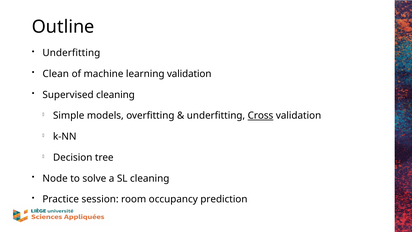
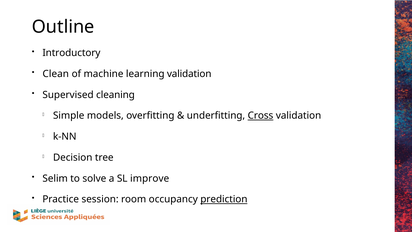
Underfitting: Underfitting -> Introductory (71, 53)
Node: Node -> Selim (55, 178)
SL cleaning: cleaning -> improve (150, 178)
prediction underline: none -> present (224, 199)
